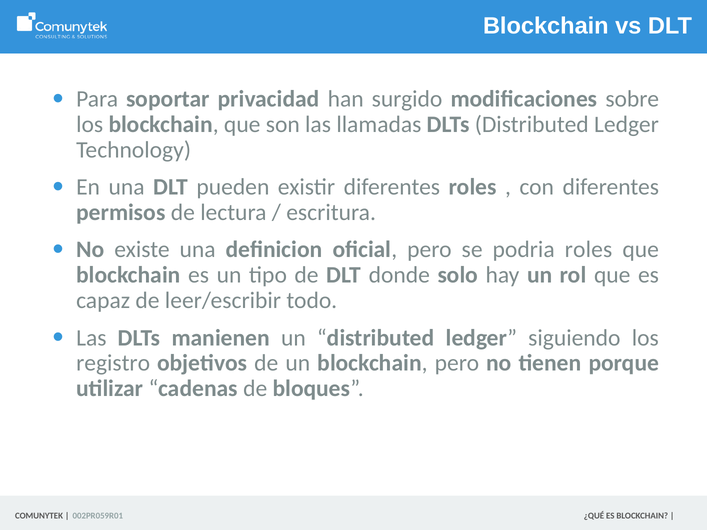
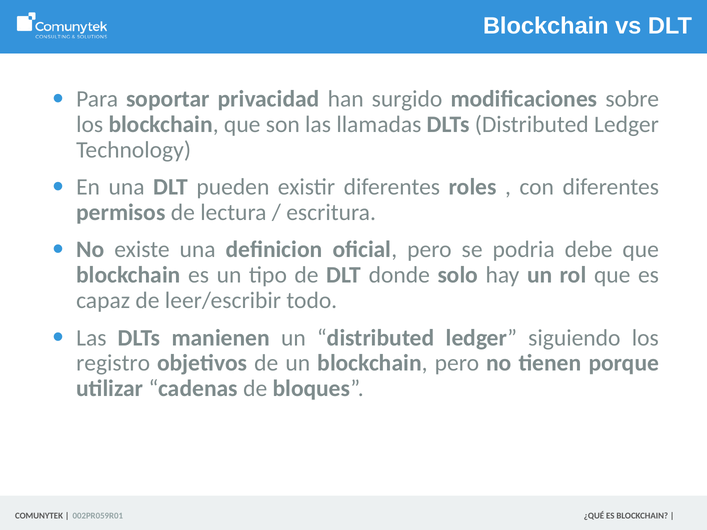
podria roles: roles -> debe (589, 250)
